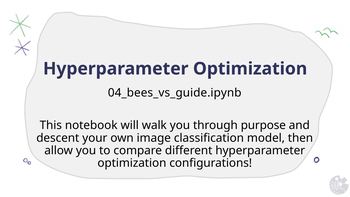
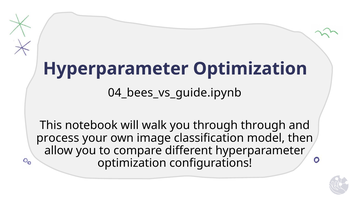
through purpose: purpose -> through (263, 125)
descent: descent -> process (58, 138)
